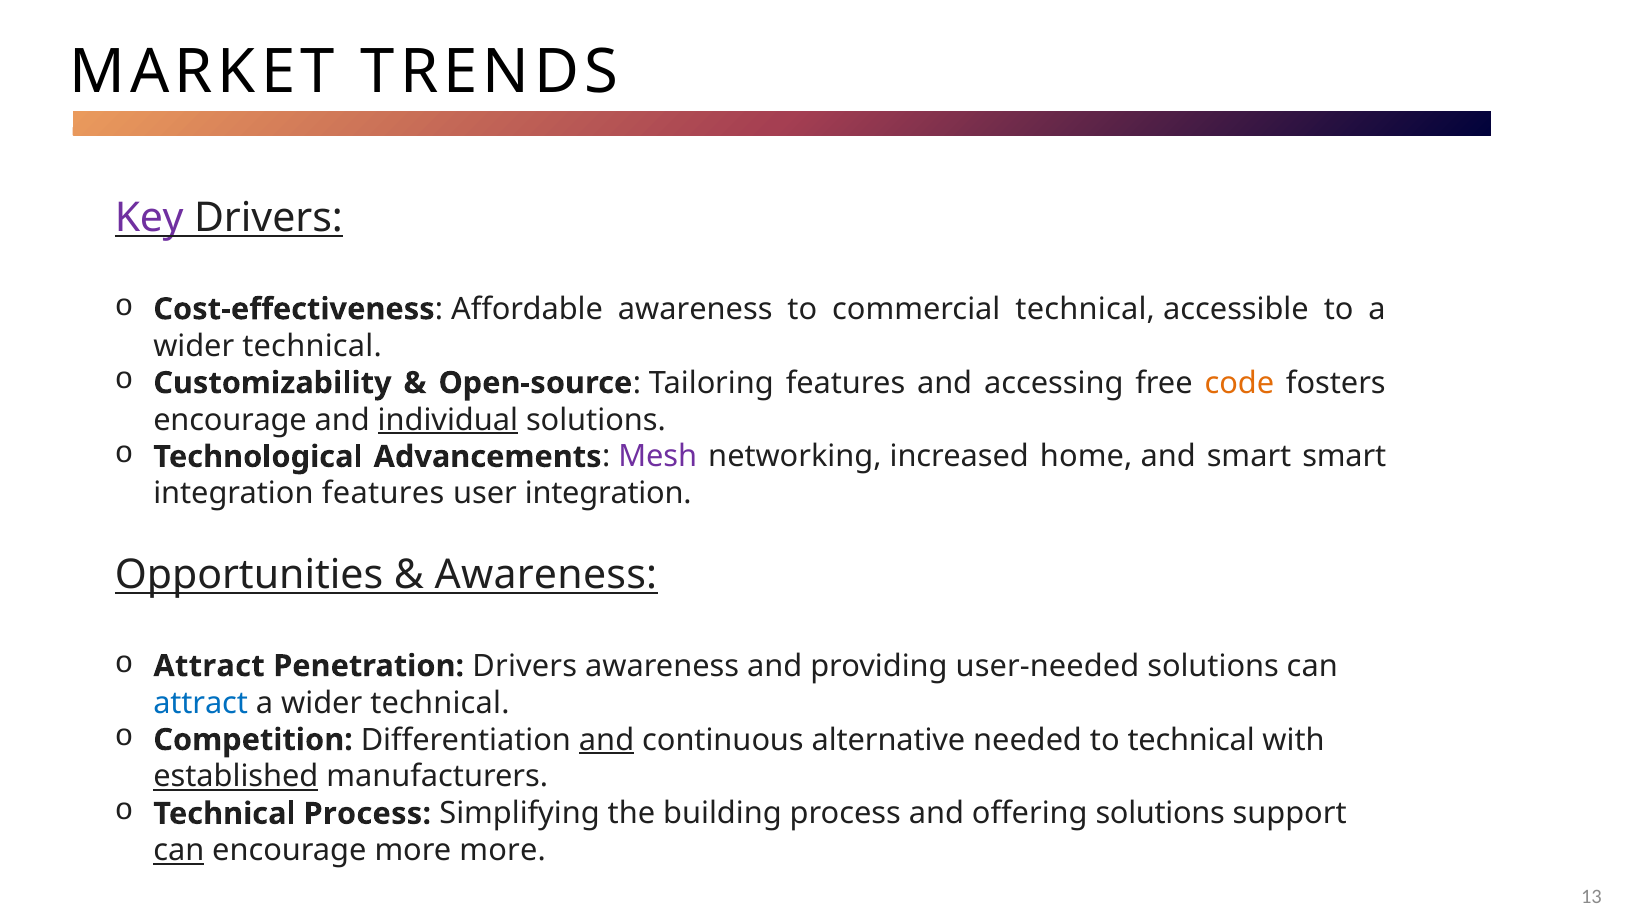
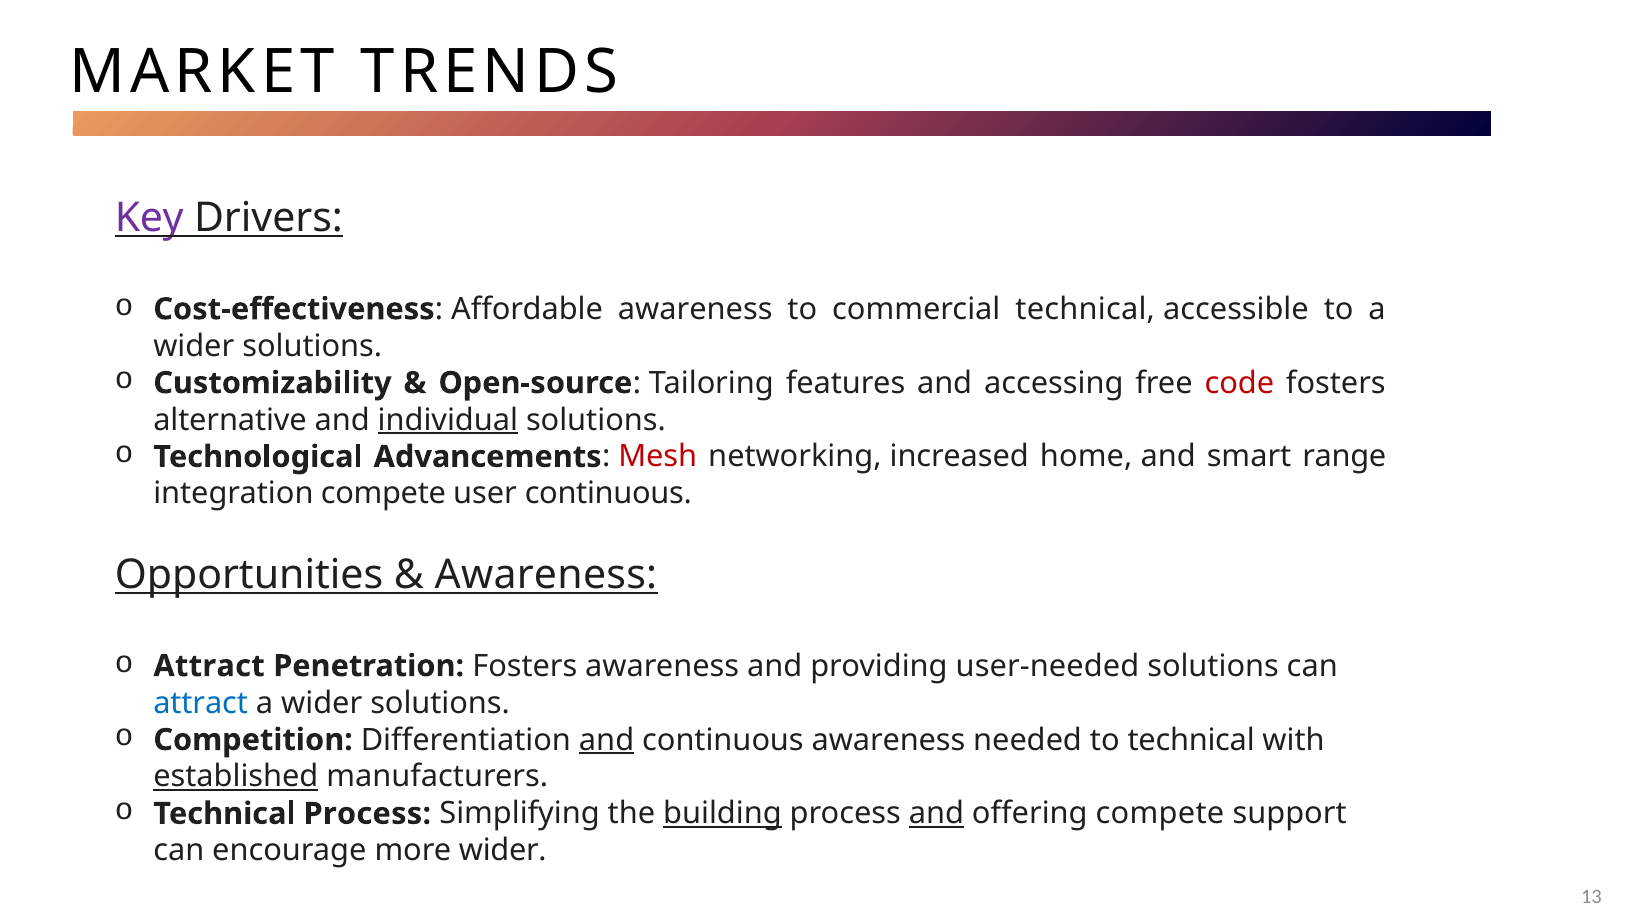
technical: technical -> solutions (312, 346)
code colour: orange -> red (1239, 383)
encourage: encourage -> alternative (230, 420)
Mesh colour: purple -> red (658, 457)
smart smart: smart -> range (1344, 457)
integration features: features -> compete (383, 494)
user integration: integration -> continuous (608, 494)
Penetration Drivers: Drivers -> Fosters (525, 666)
technical: technical -> solutions (440, 703)
continuous alternative: alternative -> awareness (889, 740)
building underline: none -> present (722, 814)
and underline: none -> present (936, 814)
offering solutions: solutions -> compete (1160, 814)
can underline: present -> none (179, 851)
more more: more -> wider (503, 851)
